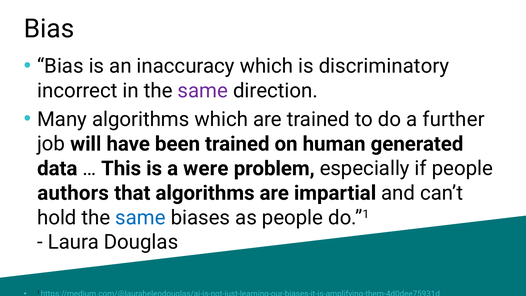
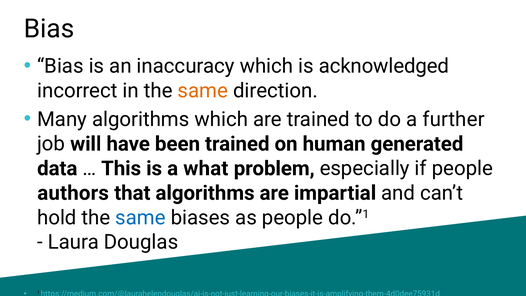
discriminatory: discriminatory -> acknowledged (384, 66)
same colour: purple -> orange (203, 91)
were: were -> what (206, 168)
